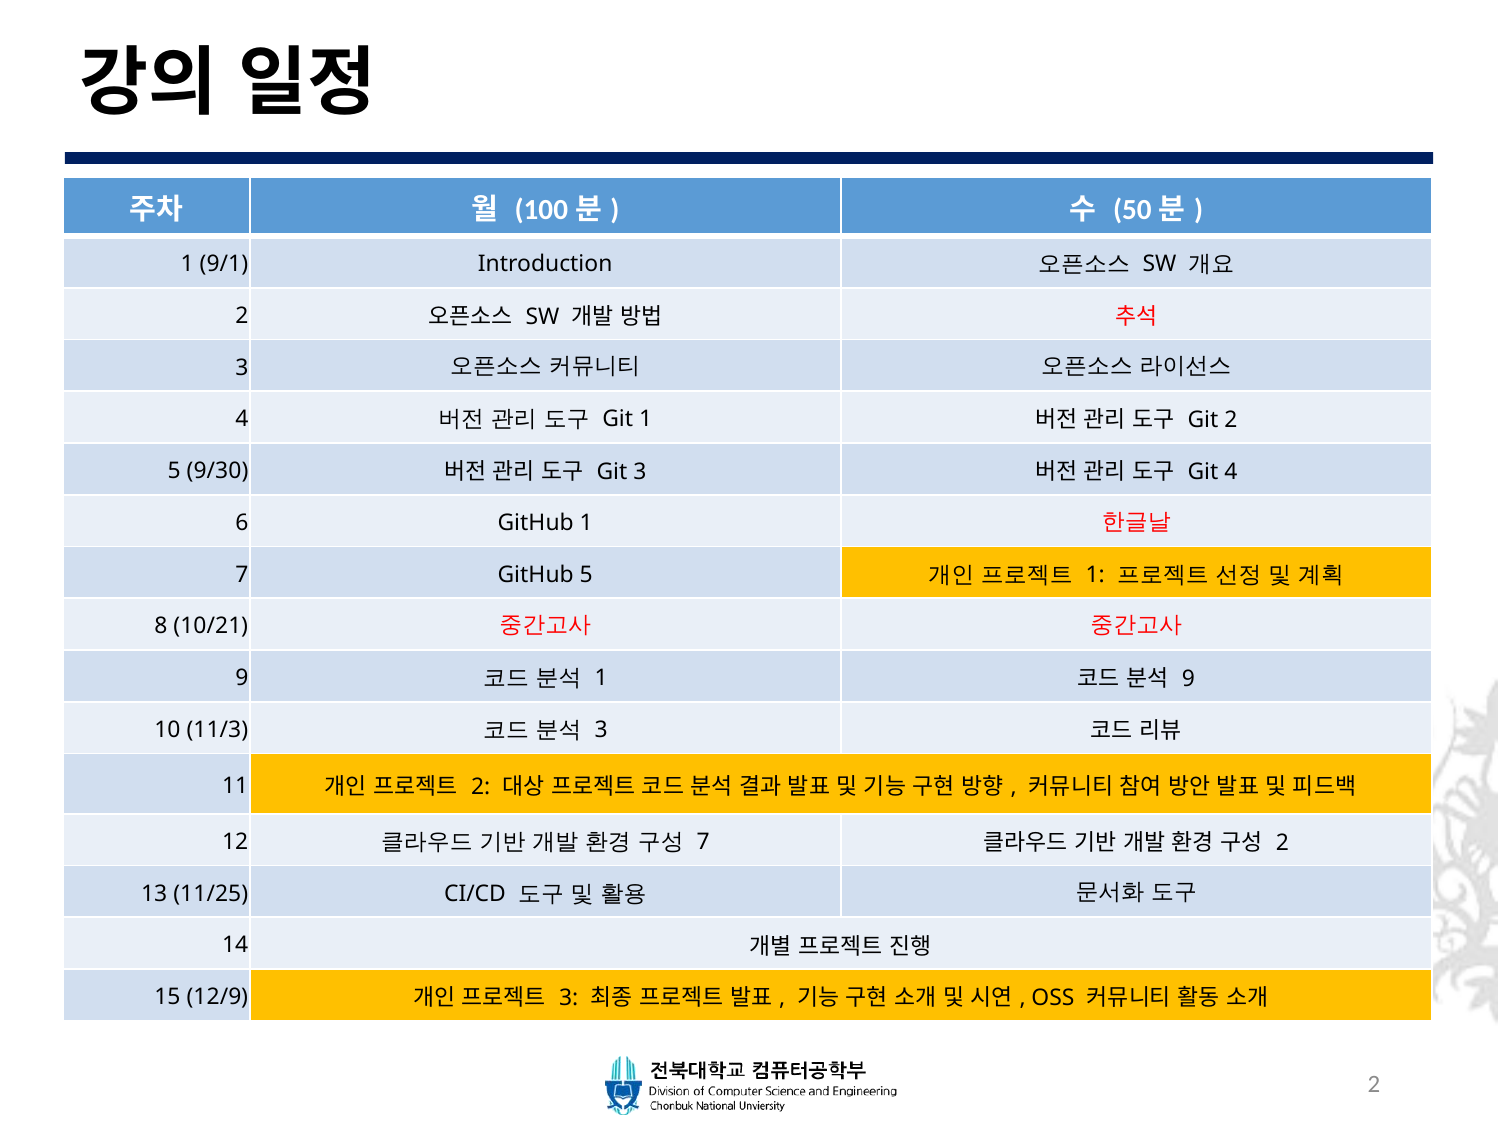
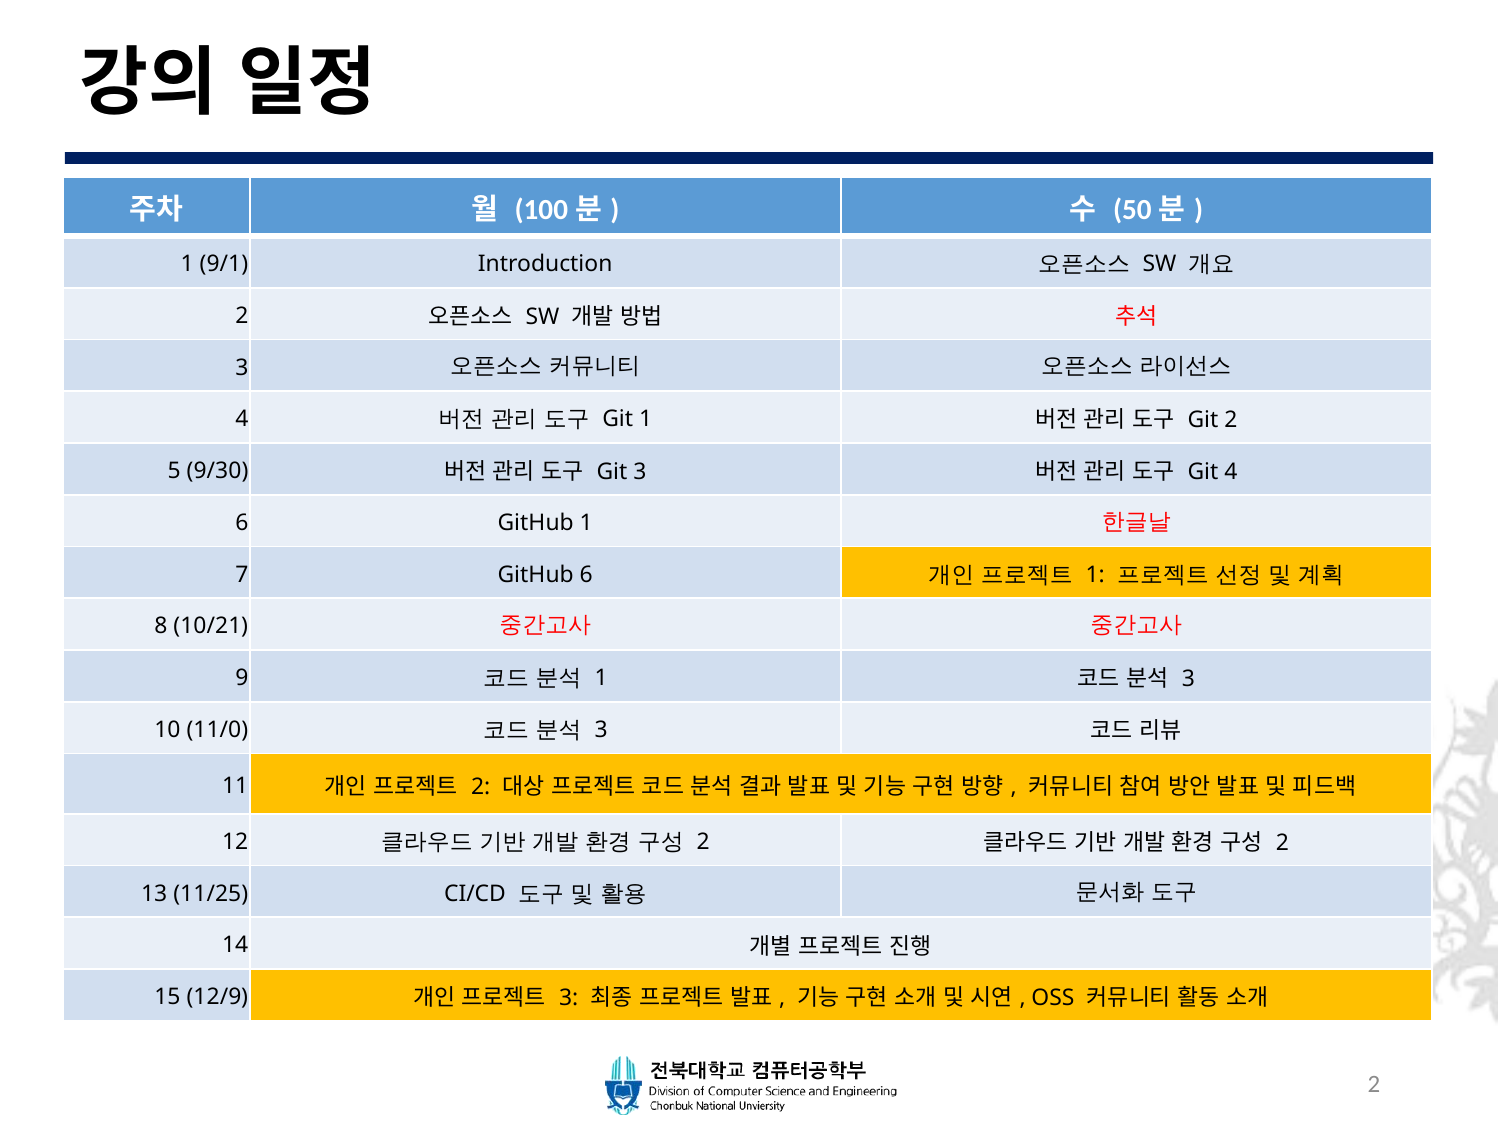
GitHub 5: 5 -> 6 (586, 574)
9: 9 -> 3 (1188, 679)
11/3: 11/3 -> 11/0 (217, 729)
7: 7 -> 2 (703, 841)
